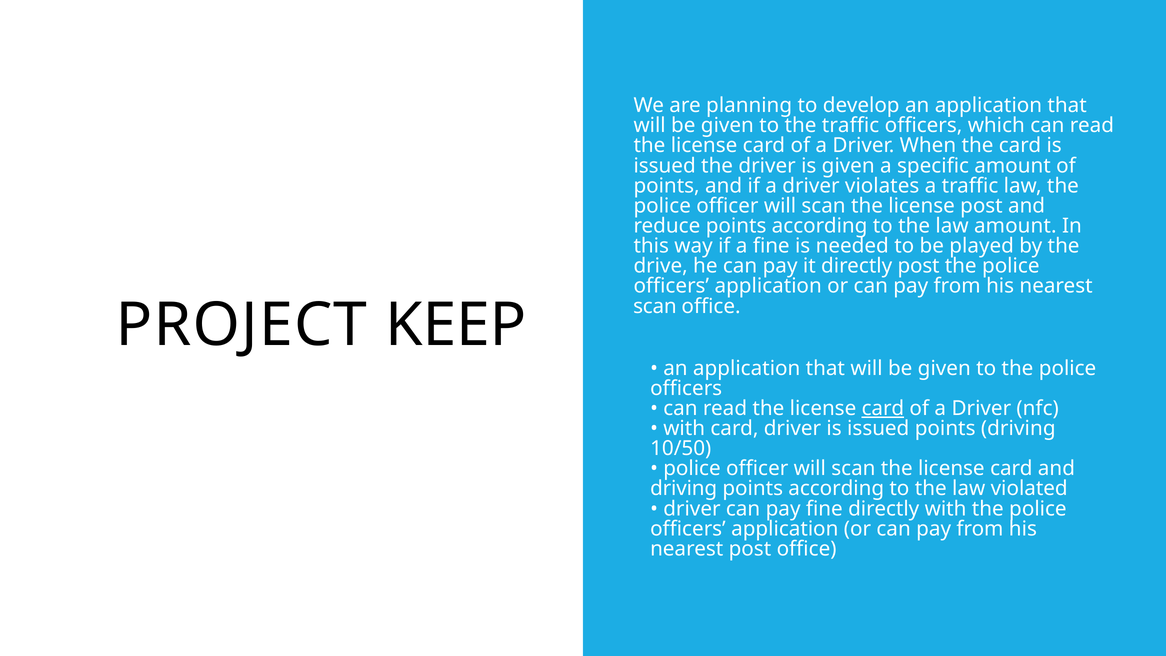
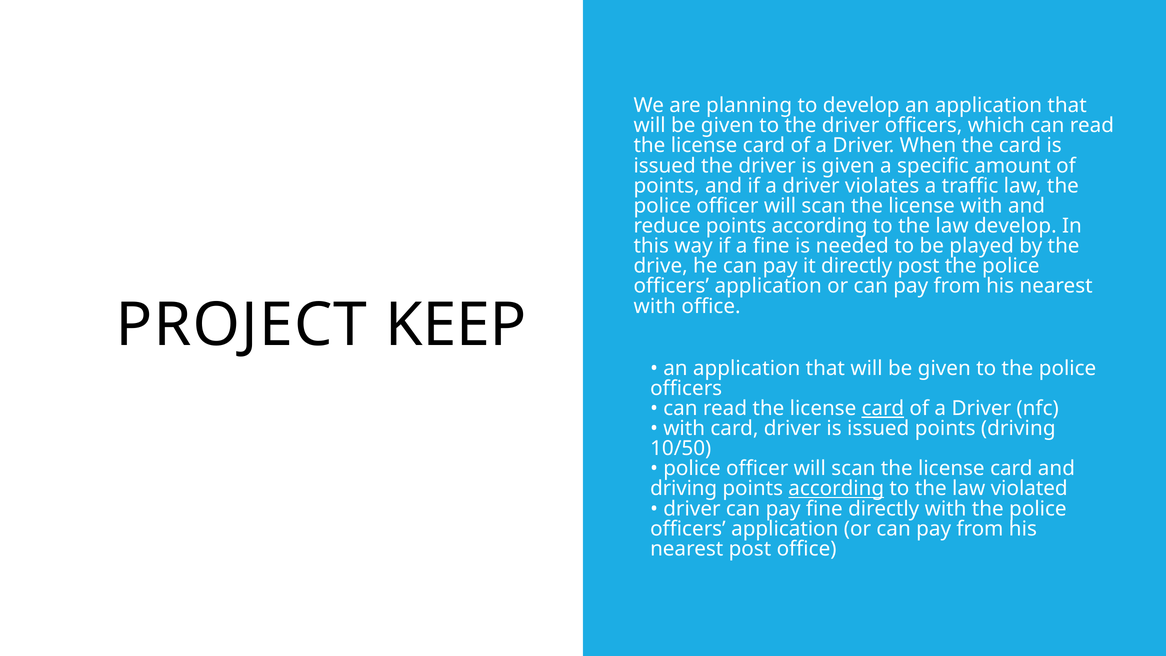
to the traffic: traffic -> driver (851, 126)
license post: post -> with (981, 206)
law amount: amount -> develop (1015, 226)
scan: scan -> with (655, 306)
according underline: none -> present (836, 489)
